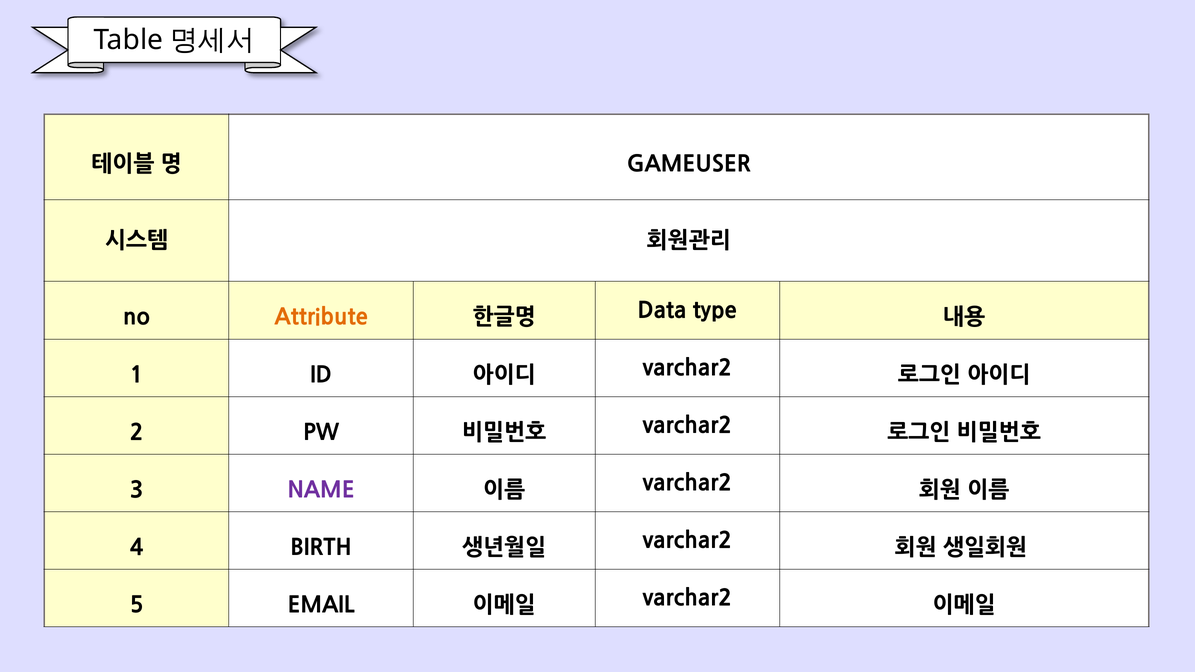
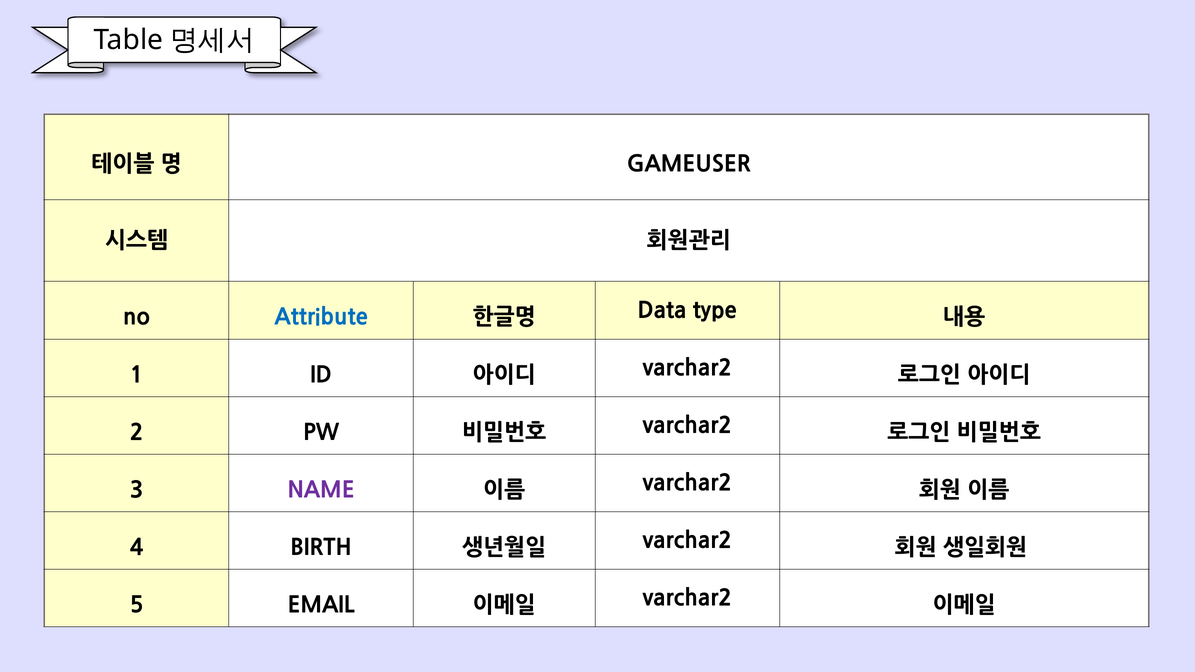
Attribute colour: orange -> blue (321, 318)
